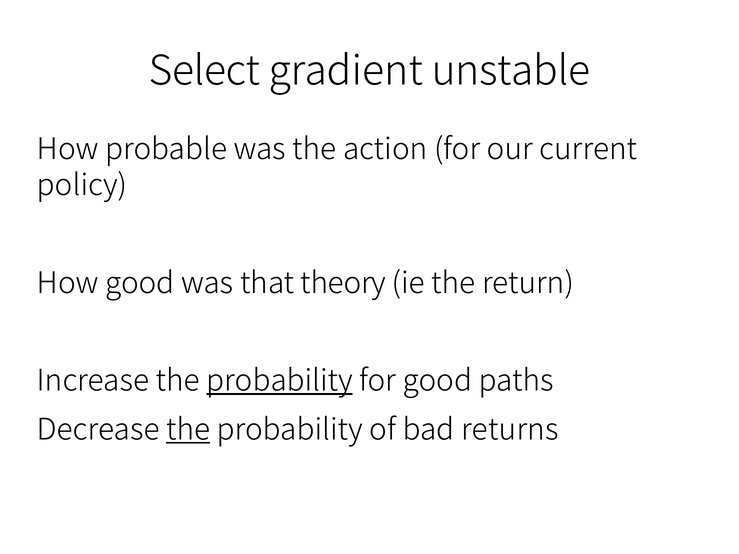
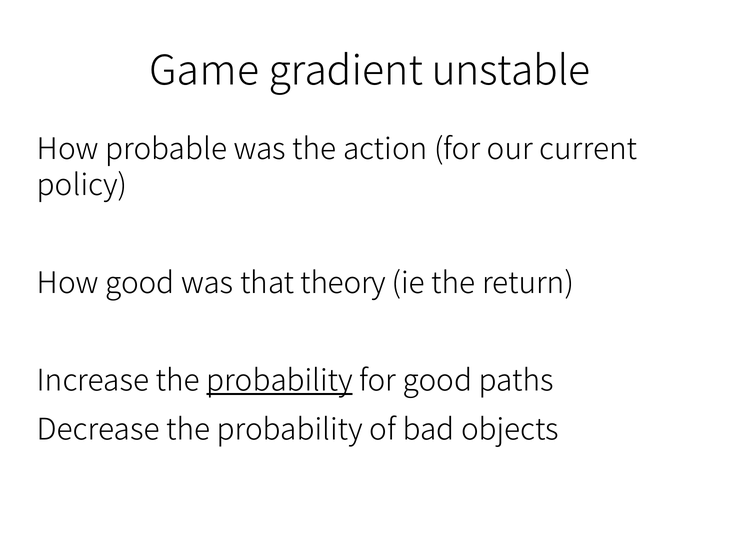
Select: Select -> Game (204, 71)
the underline: present -> none (188, 430)
returns: returns -> objects (510, 430)
